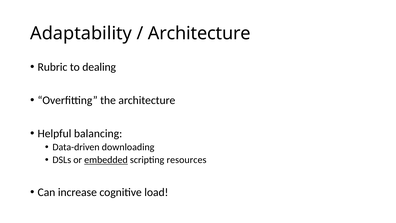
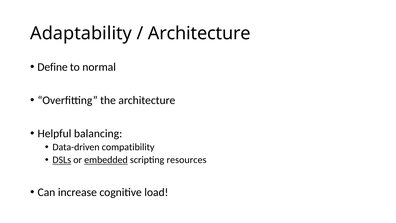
Rubric: Rubric -> Define (53, 67)
dealing: dealing -> normal (99, 67)
downloading: downloading -> compatibility (128, 147)
DSLs underline: none -> present (62, 160)
